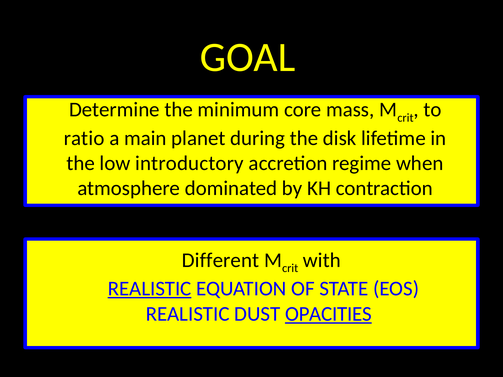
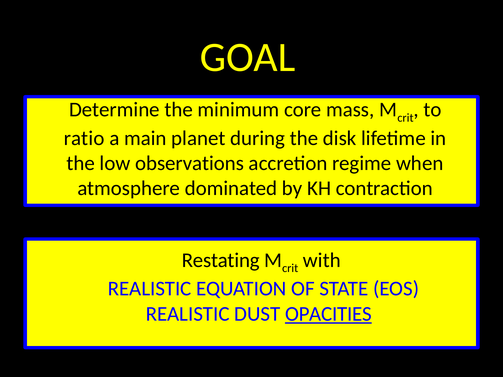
introductory: introductory -> observations (190, 163)
Different: Different -> Restating (221, 260)
REALISTIC underline: present -> none (150, 289)
